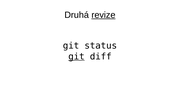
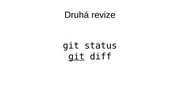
revize underline: present -> none (103, 15)
